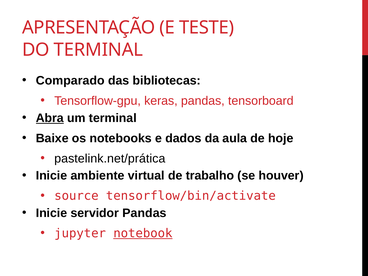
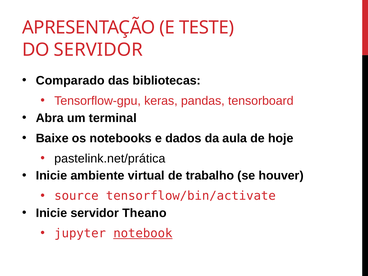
DO TERMINAL: TERMINAL -> SERVIDOR (98, 50)
Abra underline: present -> none (50, 118)
servidor Pandas: Pandas -> Theano (144, 213)
